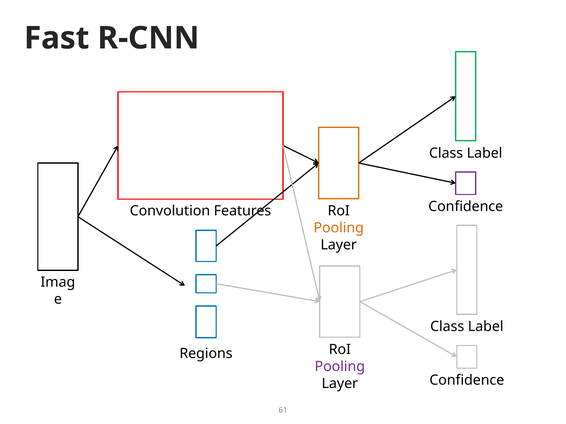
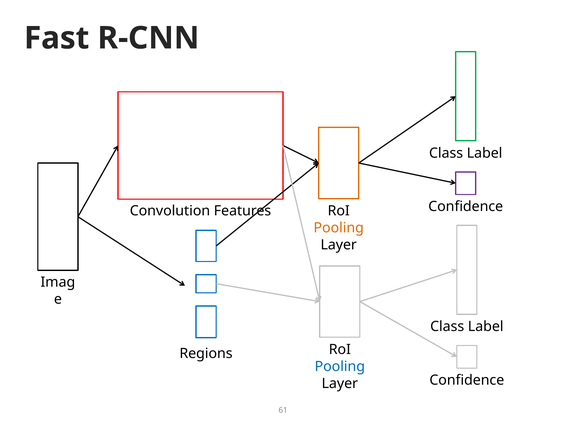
Pooling colour: purple -> blue (340, 367)
